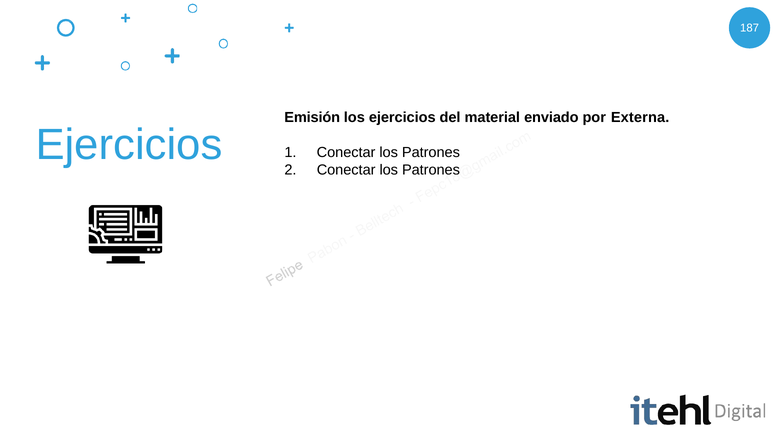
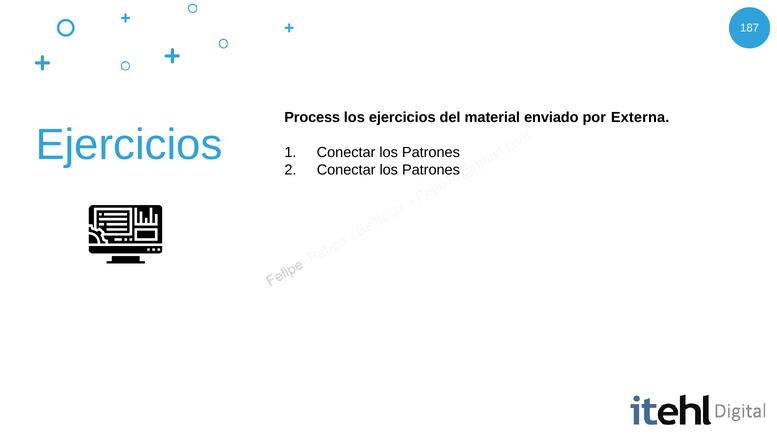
Emisión: Emisión -> Process (312, 118)
